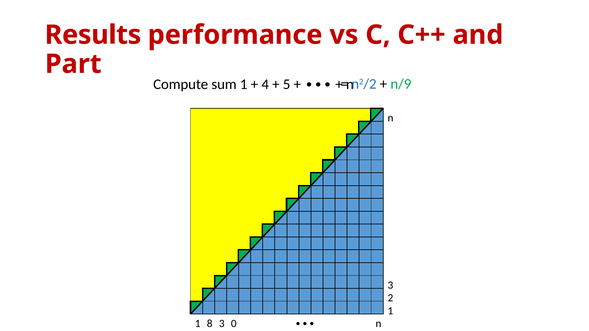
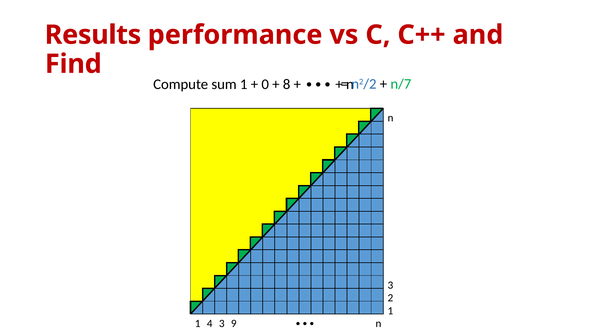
Part: Part -> Find (73, 64)
4: 4 -> 0 (265, 84)
5: 5 -> 8 (287, 84)
n/9: n/9 -> n/7 (401, 84)
8: 8 -> 4 (210, 324)
0: 0 -> 9 (234, 324)
